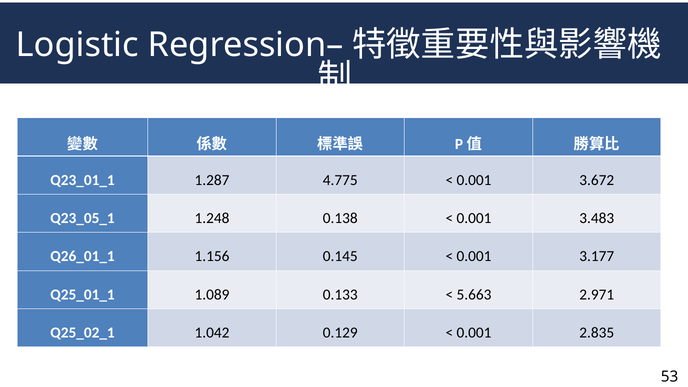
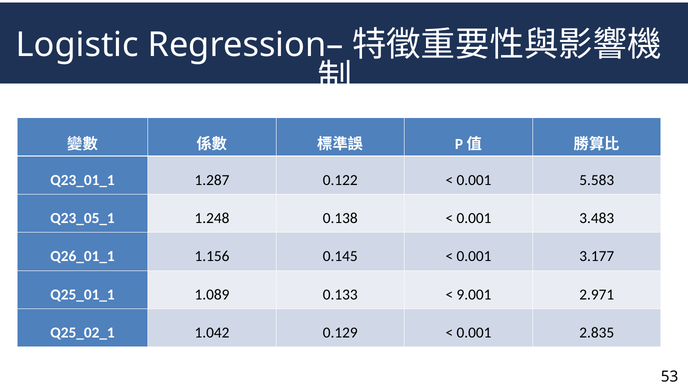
4.775: 4.775 -> 0.122 (340, 180)
3.672: 3.672 -> 5.583 (597, 180)
5.663: 5.663 -> 9.001 (474, 294)
